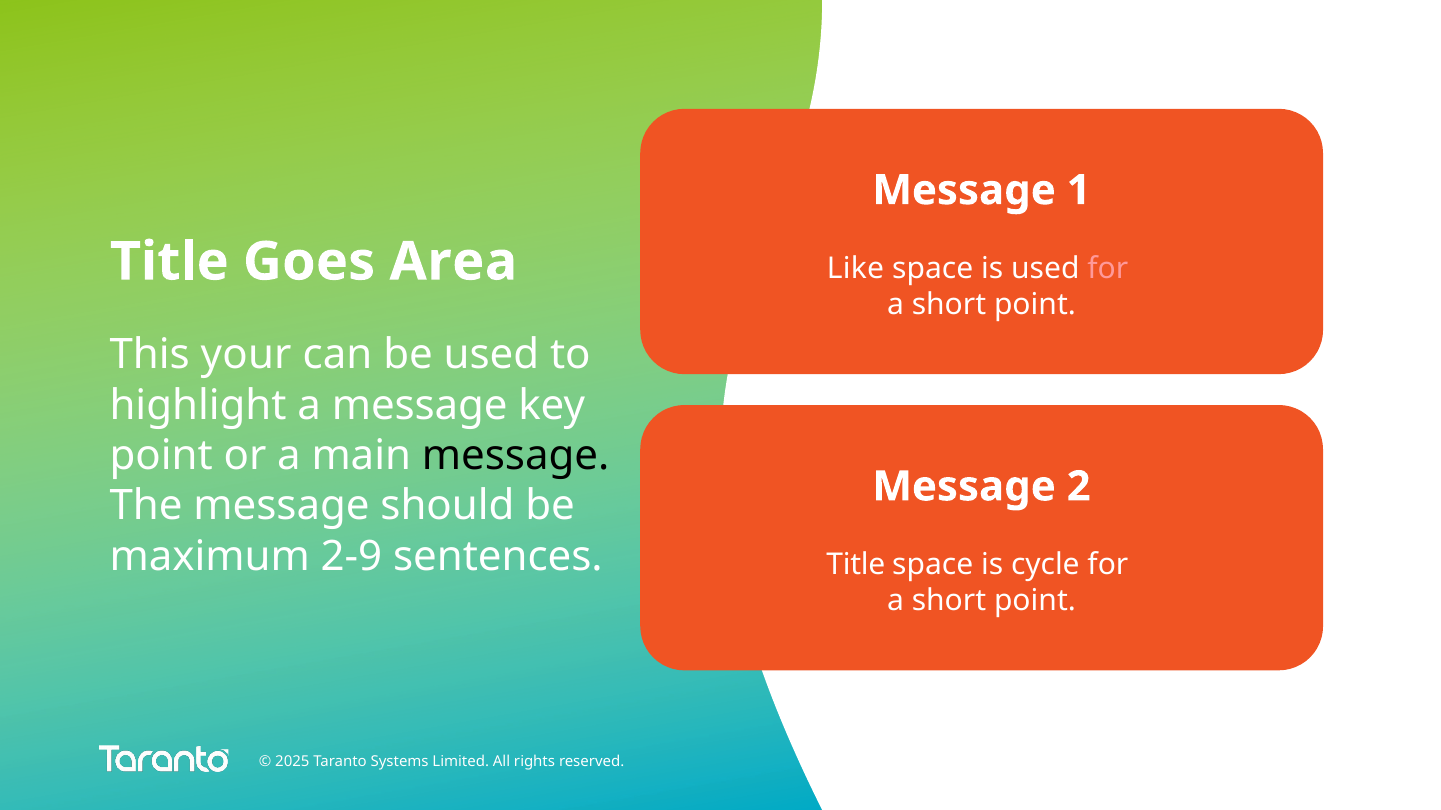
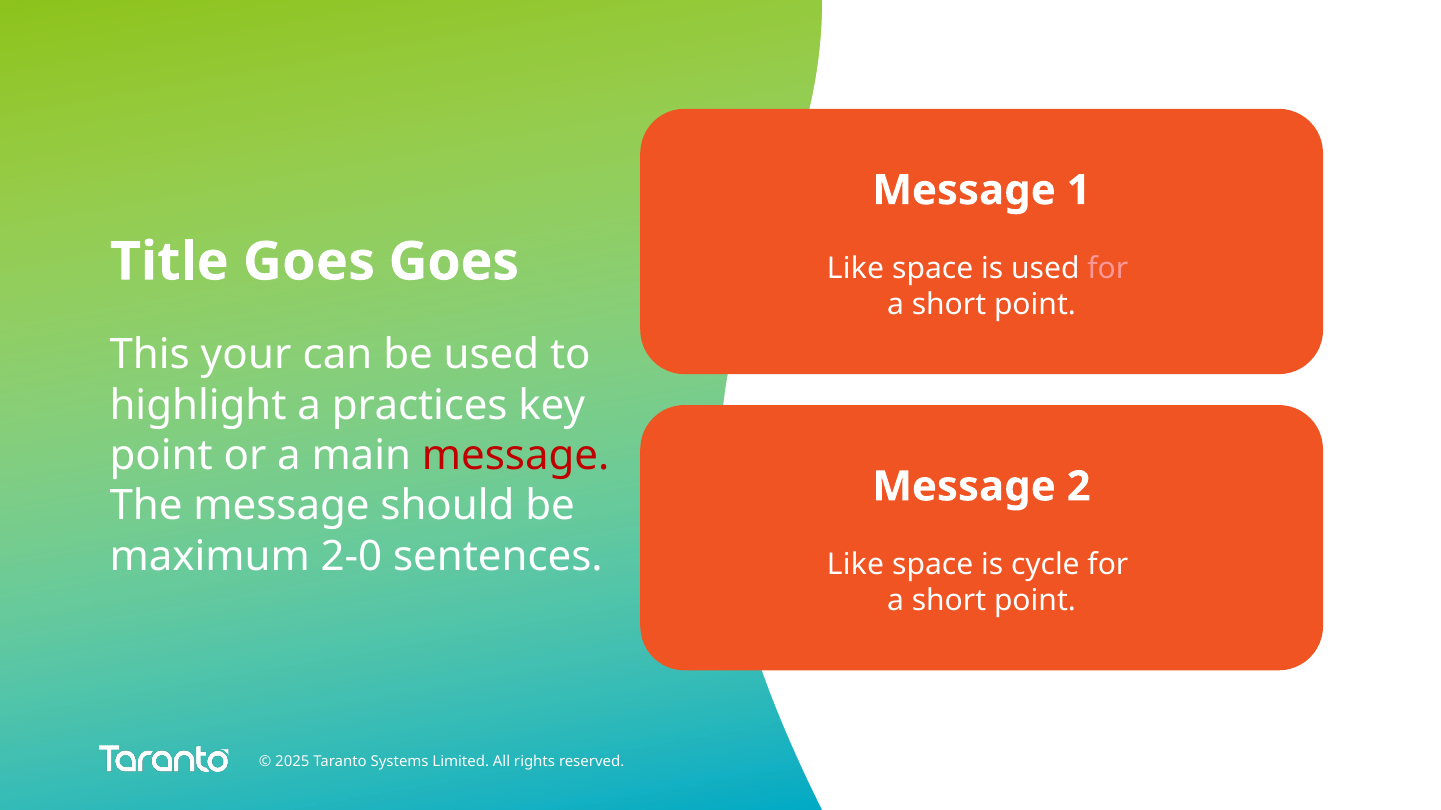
Goes Area: Area -> Goes (454, 262)
a message: message -> practices (420, 406)
message colour: black -> red (516, 456)
2-9: 2-9 -> 2-0 (352, 557)
Title: Title -> Like (856, 565)
